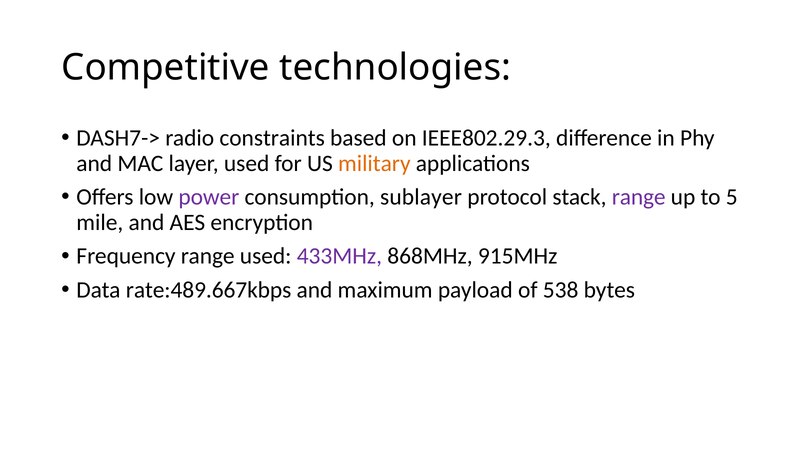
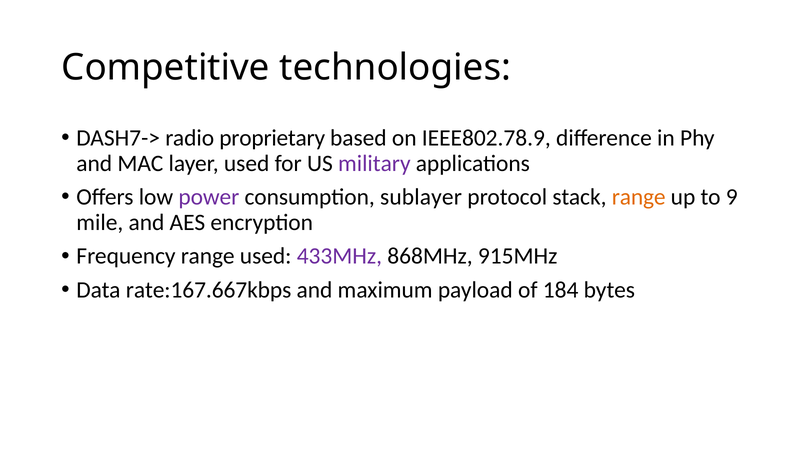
constraints: constraints -> proprietary (272, 138)
IEEE802.29.3: IEEE802.29.3 -> IEEE802.78.9 (486, 138)
military colour: orange -> purple (374, 163)
range colour: purple -> orange (639, 197)
5: 5 -> 9 (732, 197)
rate:489.667kbps: rate:489.667kbps -> rate:167.667kbps (209, 289)
538: 538 -> 184 (561, 289)
